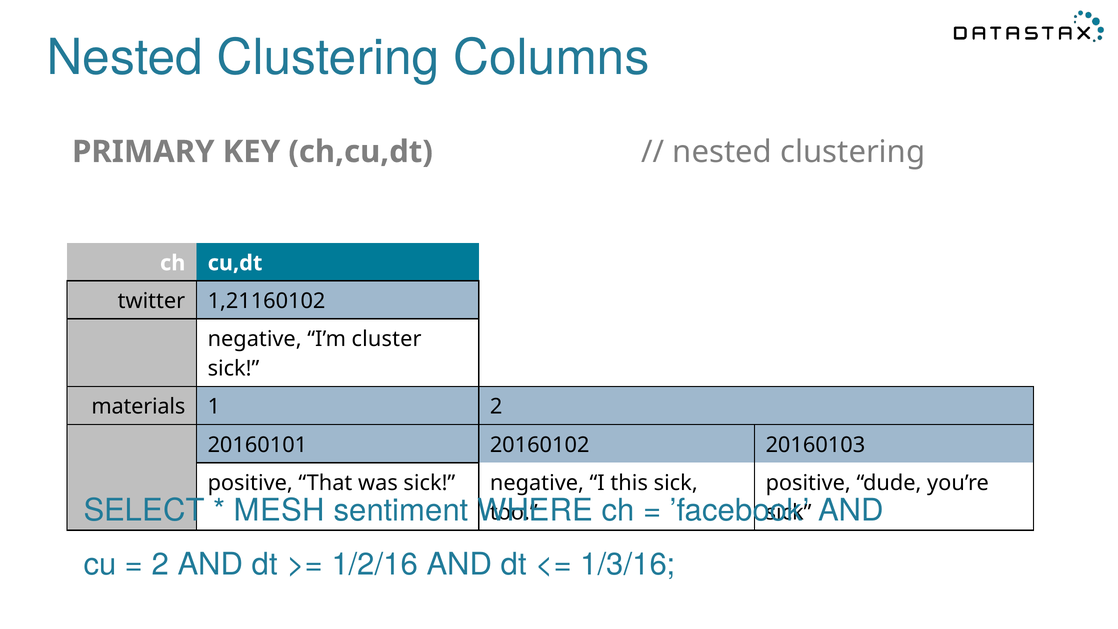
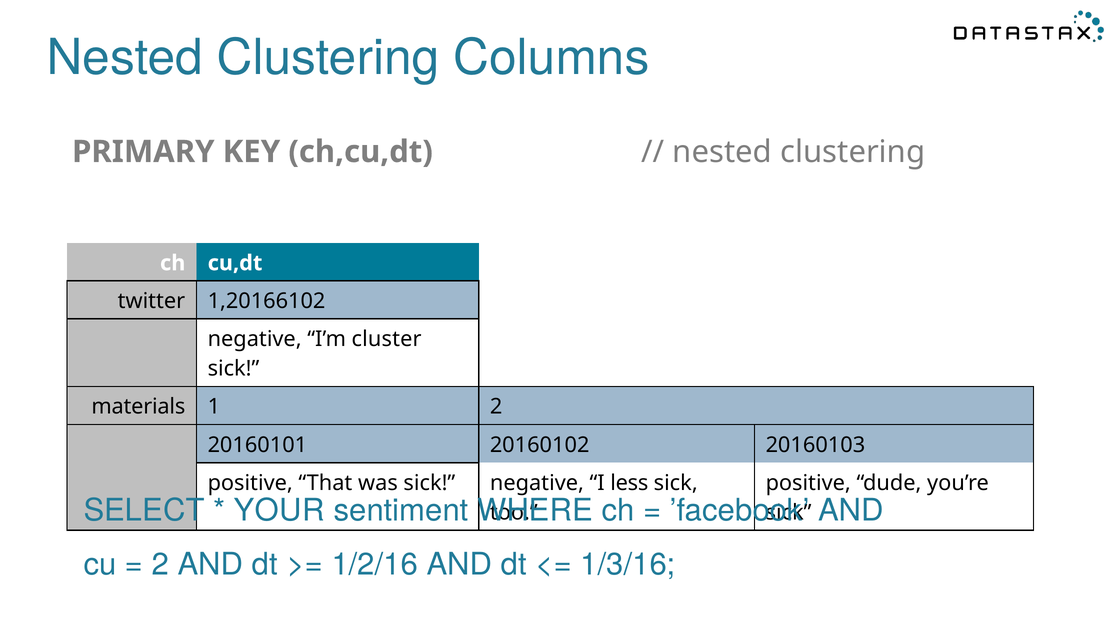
1,21160102: 1,21160102 -> 1,20166102 (267, 301)
this: this -> less (629, 483)
MESH: MESH -> YOUR (279, 511)
